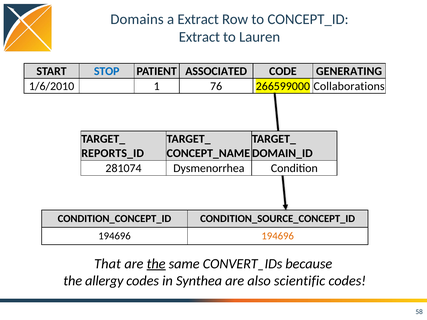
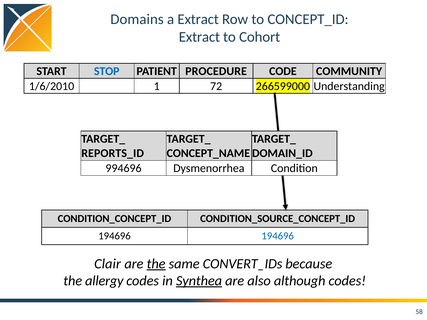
Lauren: Lauren -> Cohort (260, 37)
ASSOCIATED: ASSOCIATED -> PROCEDURE (216, 71)
GENERATING: GENERATING -> COMMUNITY (349, 71)
76: 76 -> 72 (216, 86)
Collaborations: Collaborations -> Understanding (349, 86)
281074: 281074 -> 994696 (124, 168)
194696 colour: orange -> blue (278, 236)
That: That -> Clair (108, 264)
Synthea underline: none -> present (199, 281)
scientific: scientific -> although (300, 281)
